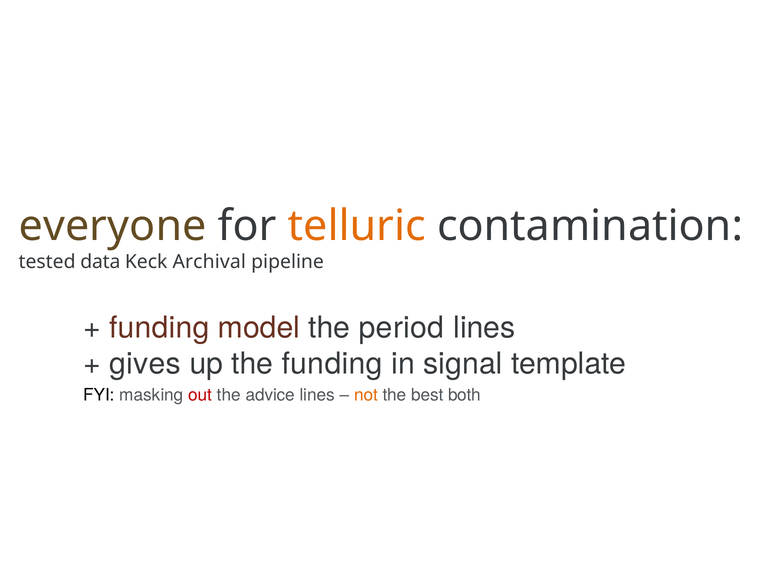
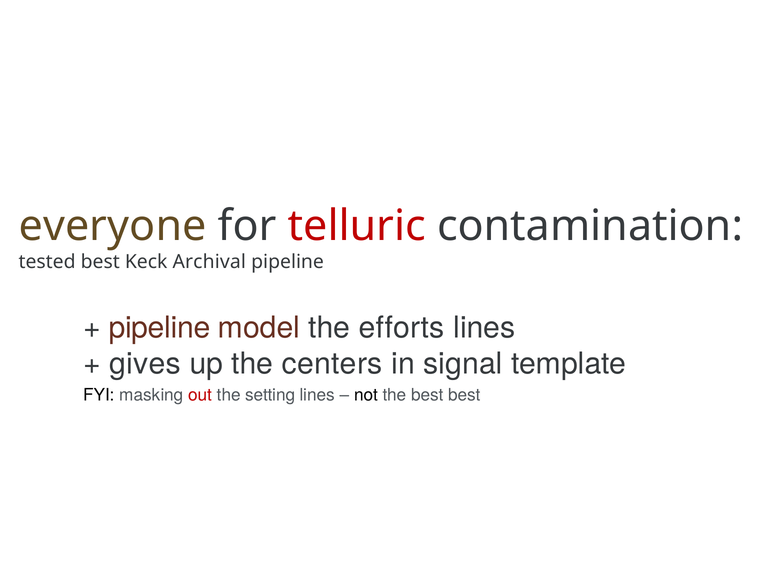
telluric colour: orange -> red (357, 226)
tested data: data -> best (100, 262)
funding: funding -> pipeline (160, 328)
period: period -> efforts (402, 328)
the funding: funding -> centers (332, 364)
advice: advice -> setting (270, 395)
not colour: orange -> black (366, 395)
best both: both -> best (464, 395)
